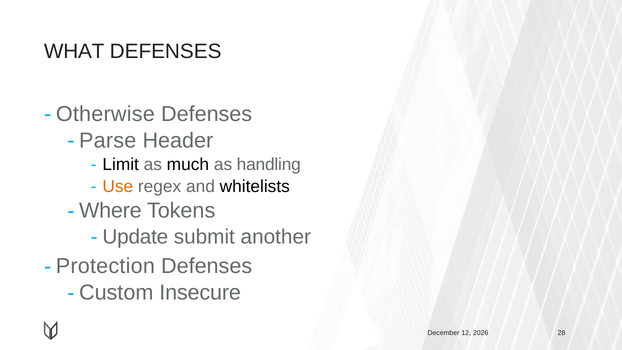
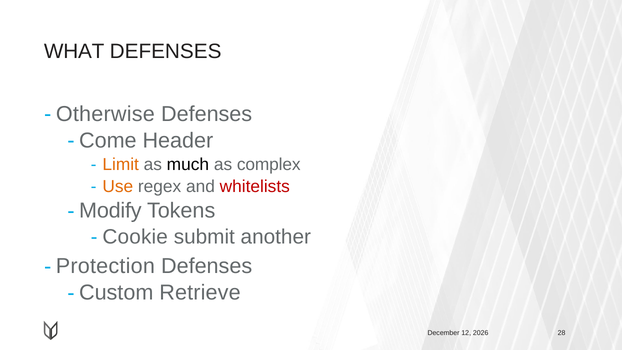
Parse: Parse -> Come (108, 140)
Limit colour: black -> orange (121, 165)
handling: handling -> complex (269, 165)
whitelists colour: black -> red (255, 187)
Where: Where -> Modify (110, 211)
Update: Update -> Cookie (135, 237)
Insecure: Insecure -> Retrieve (200, 293)
